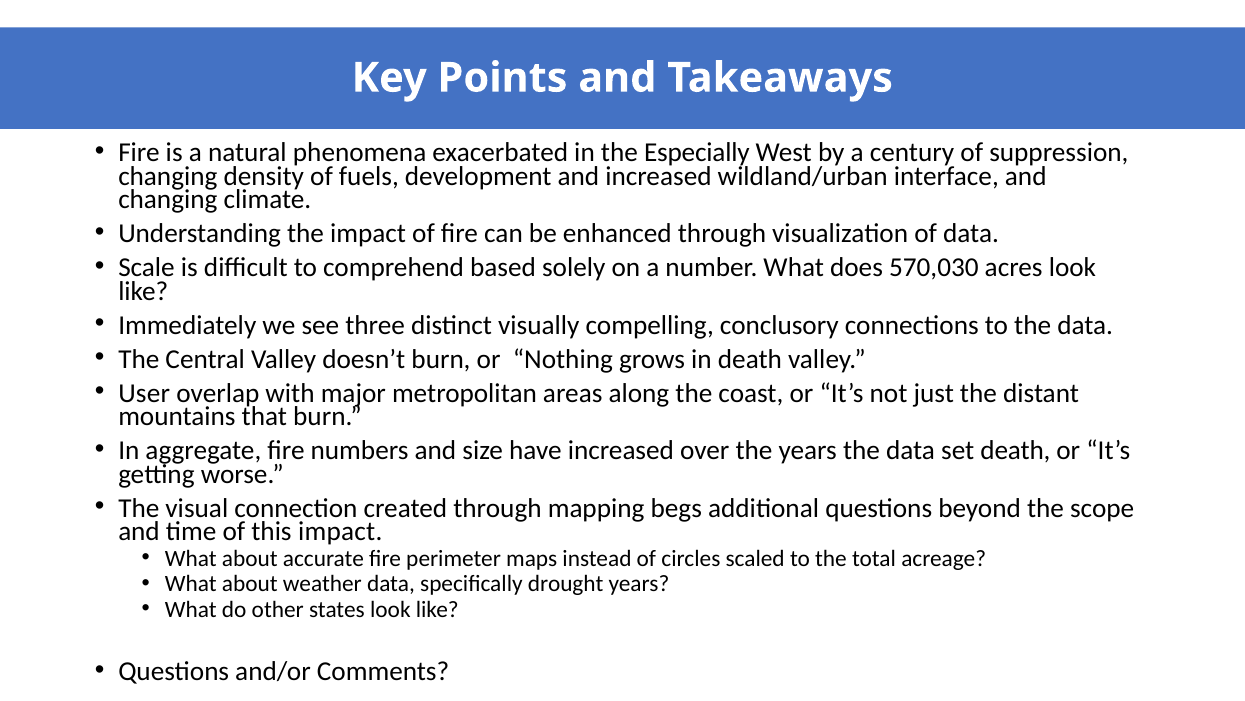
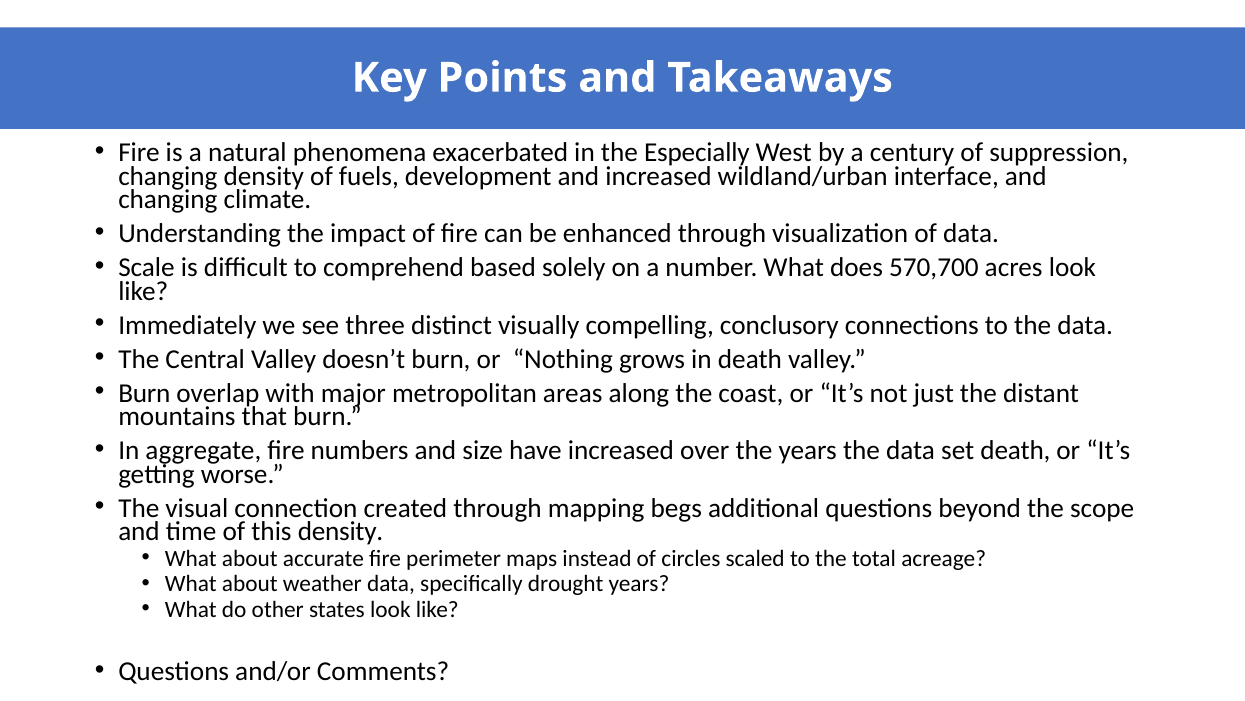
570,030: 570,030 -> 570,700 (934, 267)
User: User -> Burn (144, 393)
this impact: impact -> density (341, 531)
